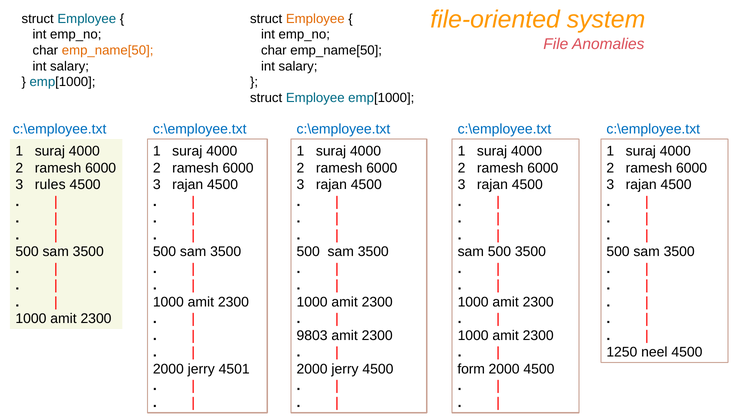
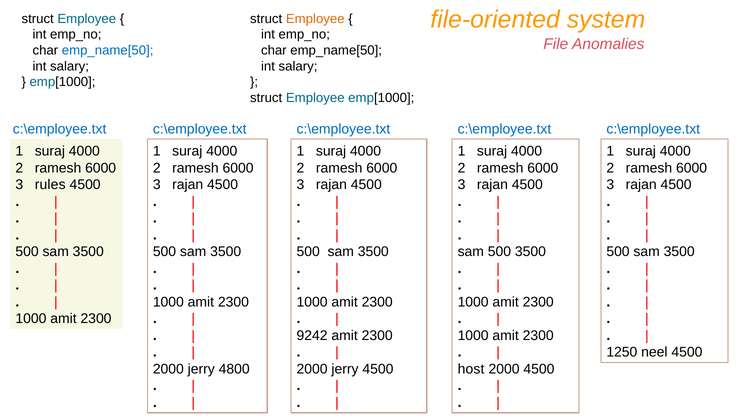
emp_name[50 colour: orange -> blue (108, 50)
9803: 9803 -> 9242 (312, 335)
4501: 4501 -> 4800 (234, 369)
form: form -> host (471, 369)
